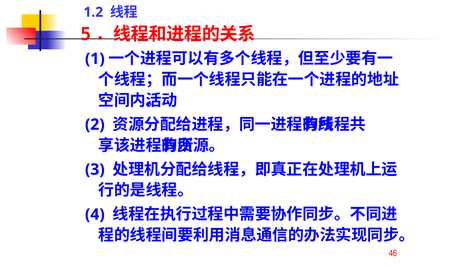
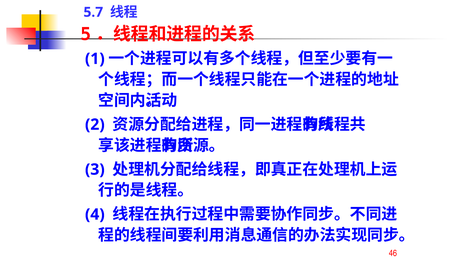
1.2: 1.2 -> 5.7 (93, 12)
